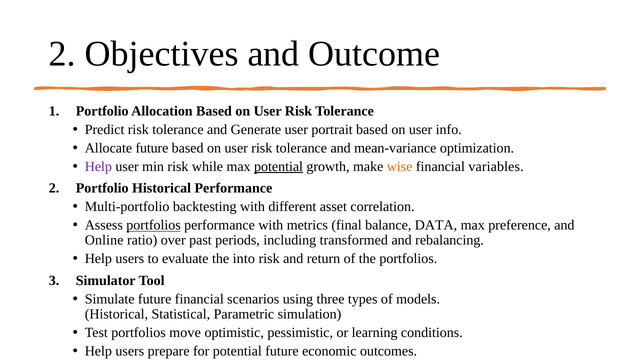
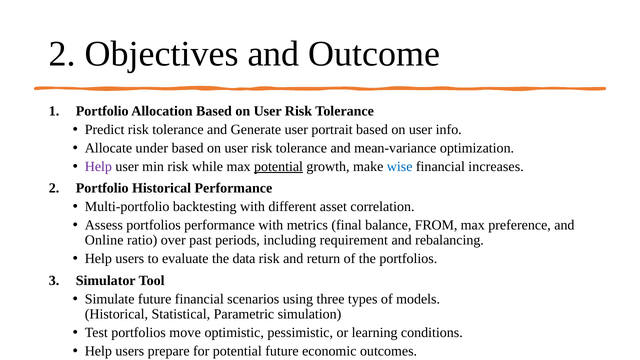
Allocate future: future -> under (152, 148)
wise colour: orange -> blue (400, 166)
variables: variables -> increases (496, 166)
portfolios underline: present -> none (154, 225)
DATA: DATA -> FROM (436, 225)
transformed: transformed -> requirement (354, 240)
into: into -> data (244, 259)
